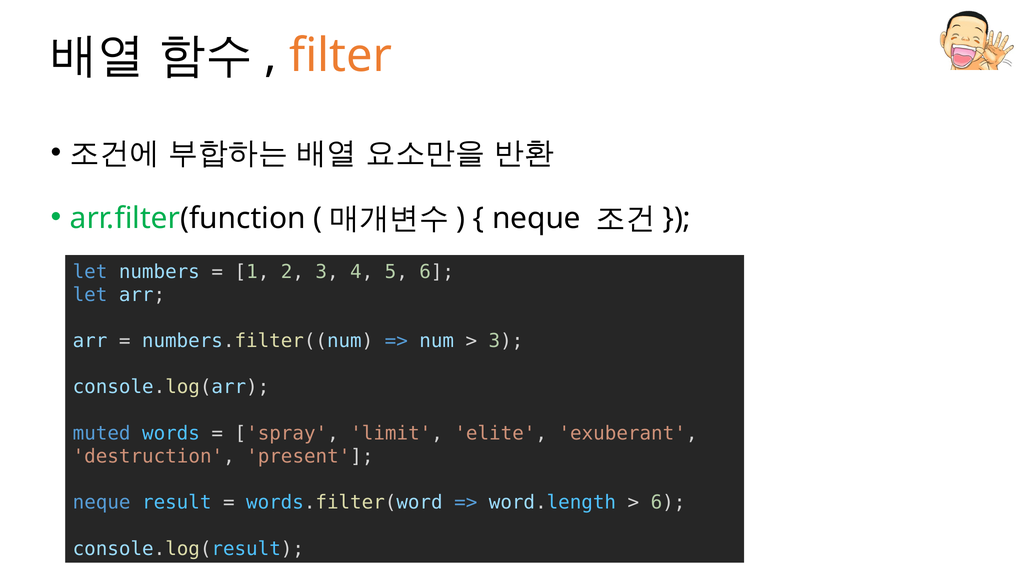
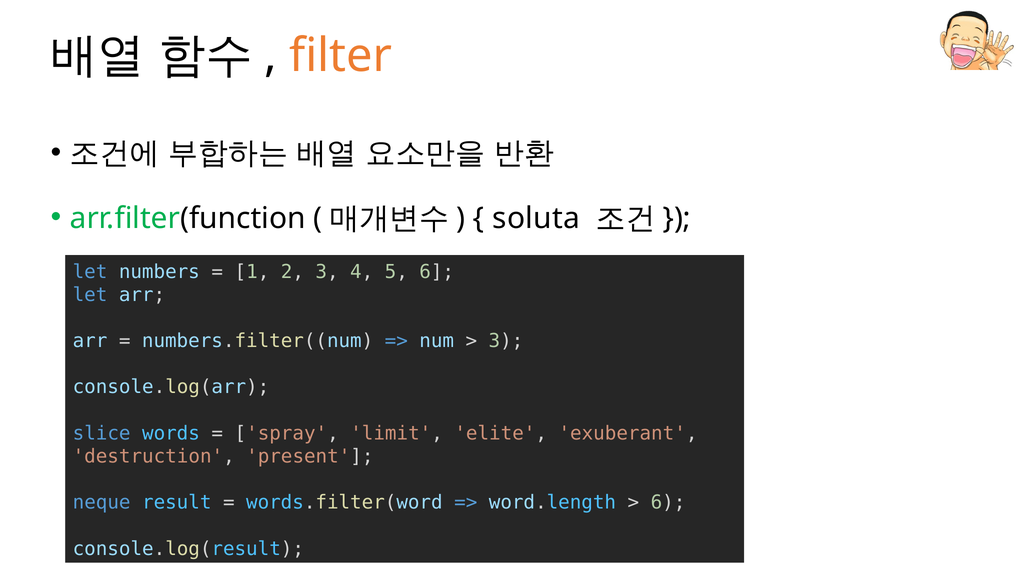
neque: neque -> soluta (536, 218)
muted: muted -> slice (102, 433)
